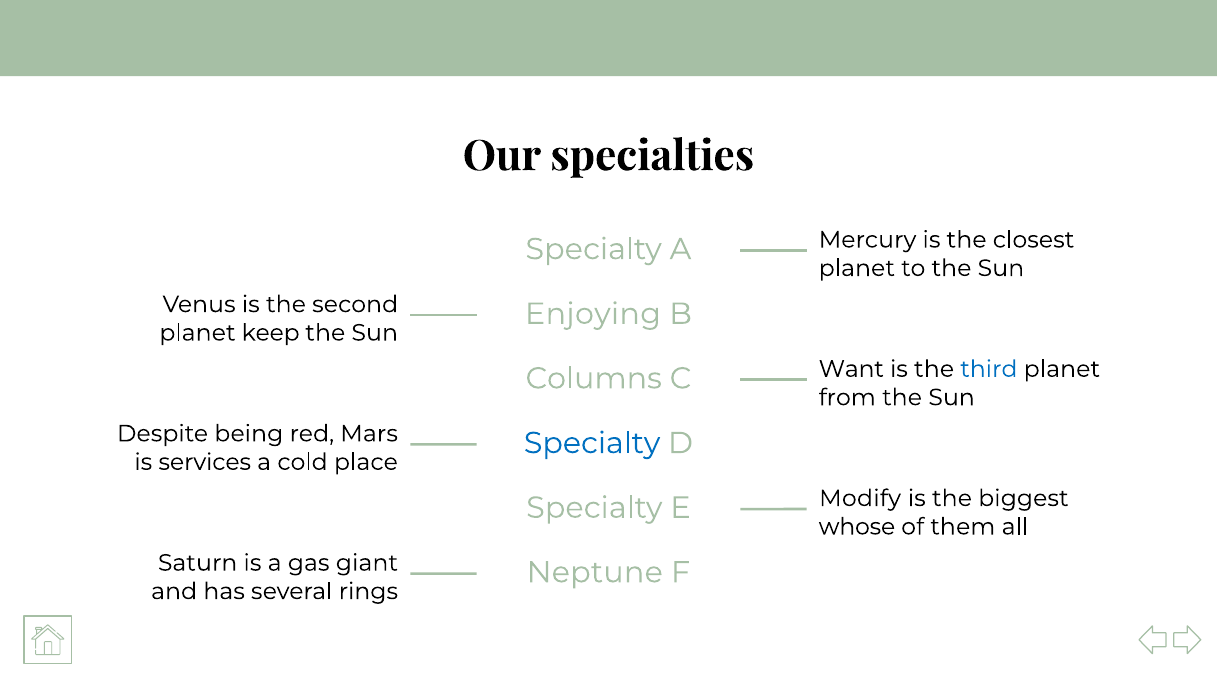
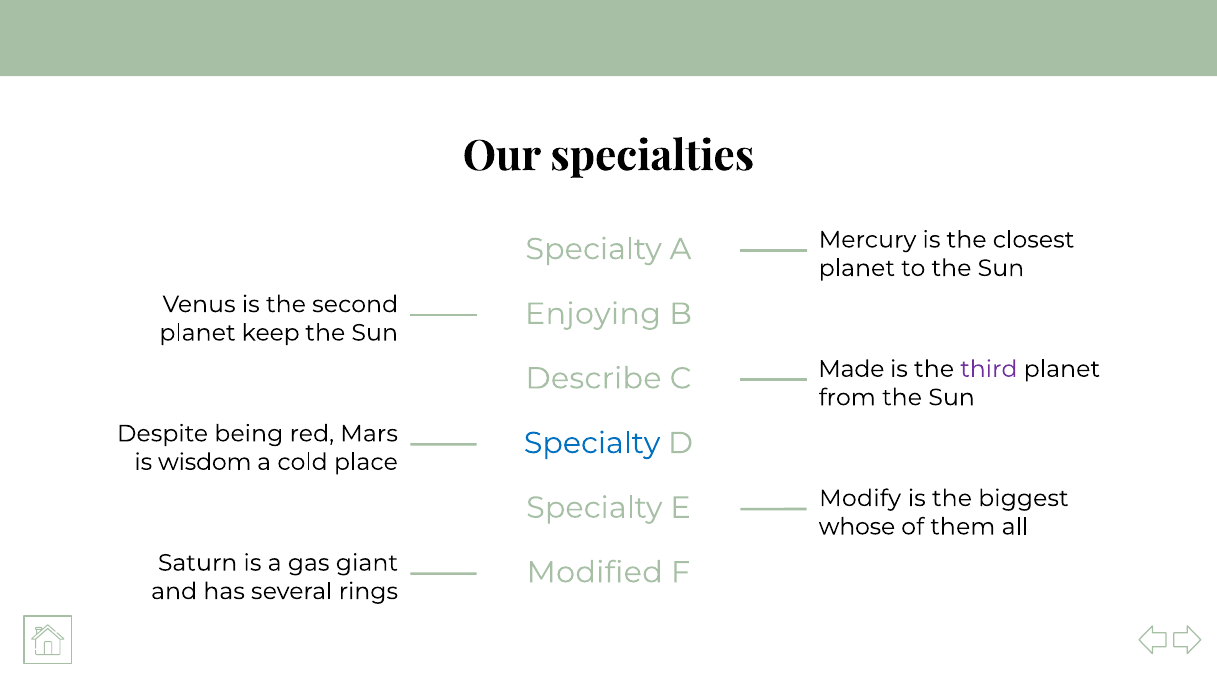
Want: Want -> Made (851, 369)
third colour: blue -> purple (989, 369)
Columns: Columns -> Describe (594, 378)
services: services -> wisdom (205, 462)
Neptune: Neptune -> Modified (595, 572)
